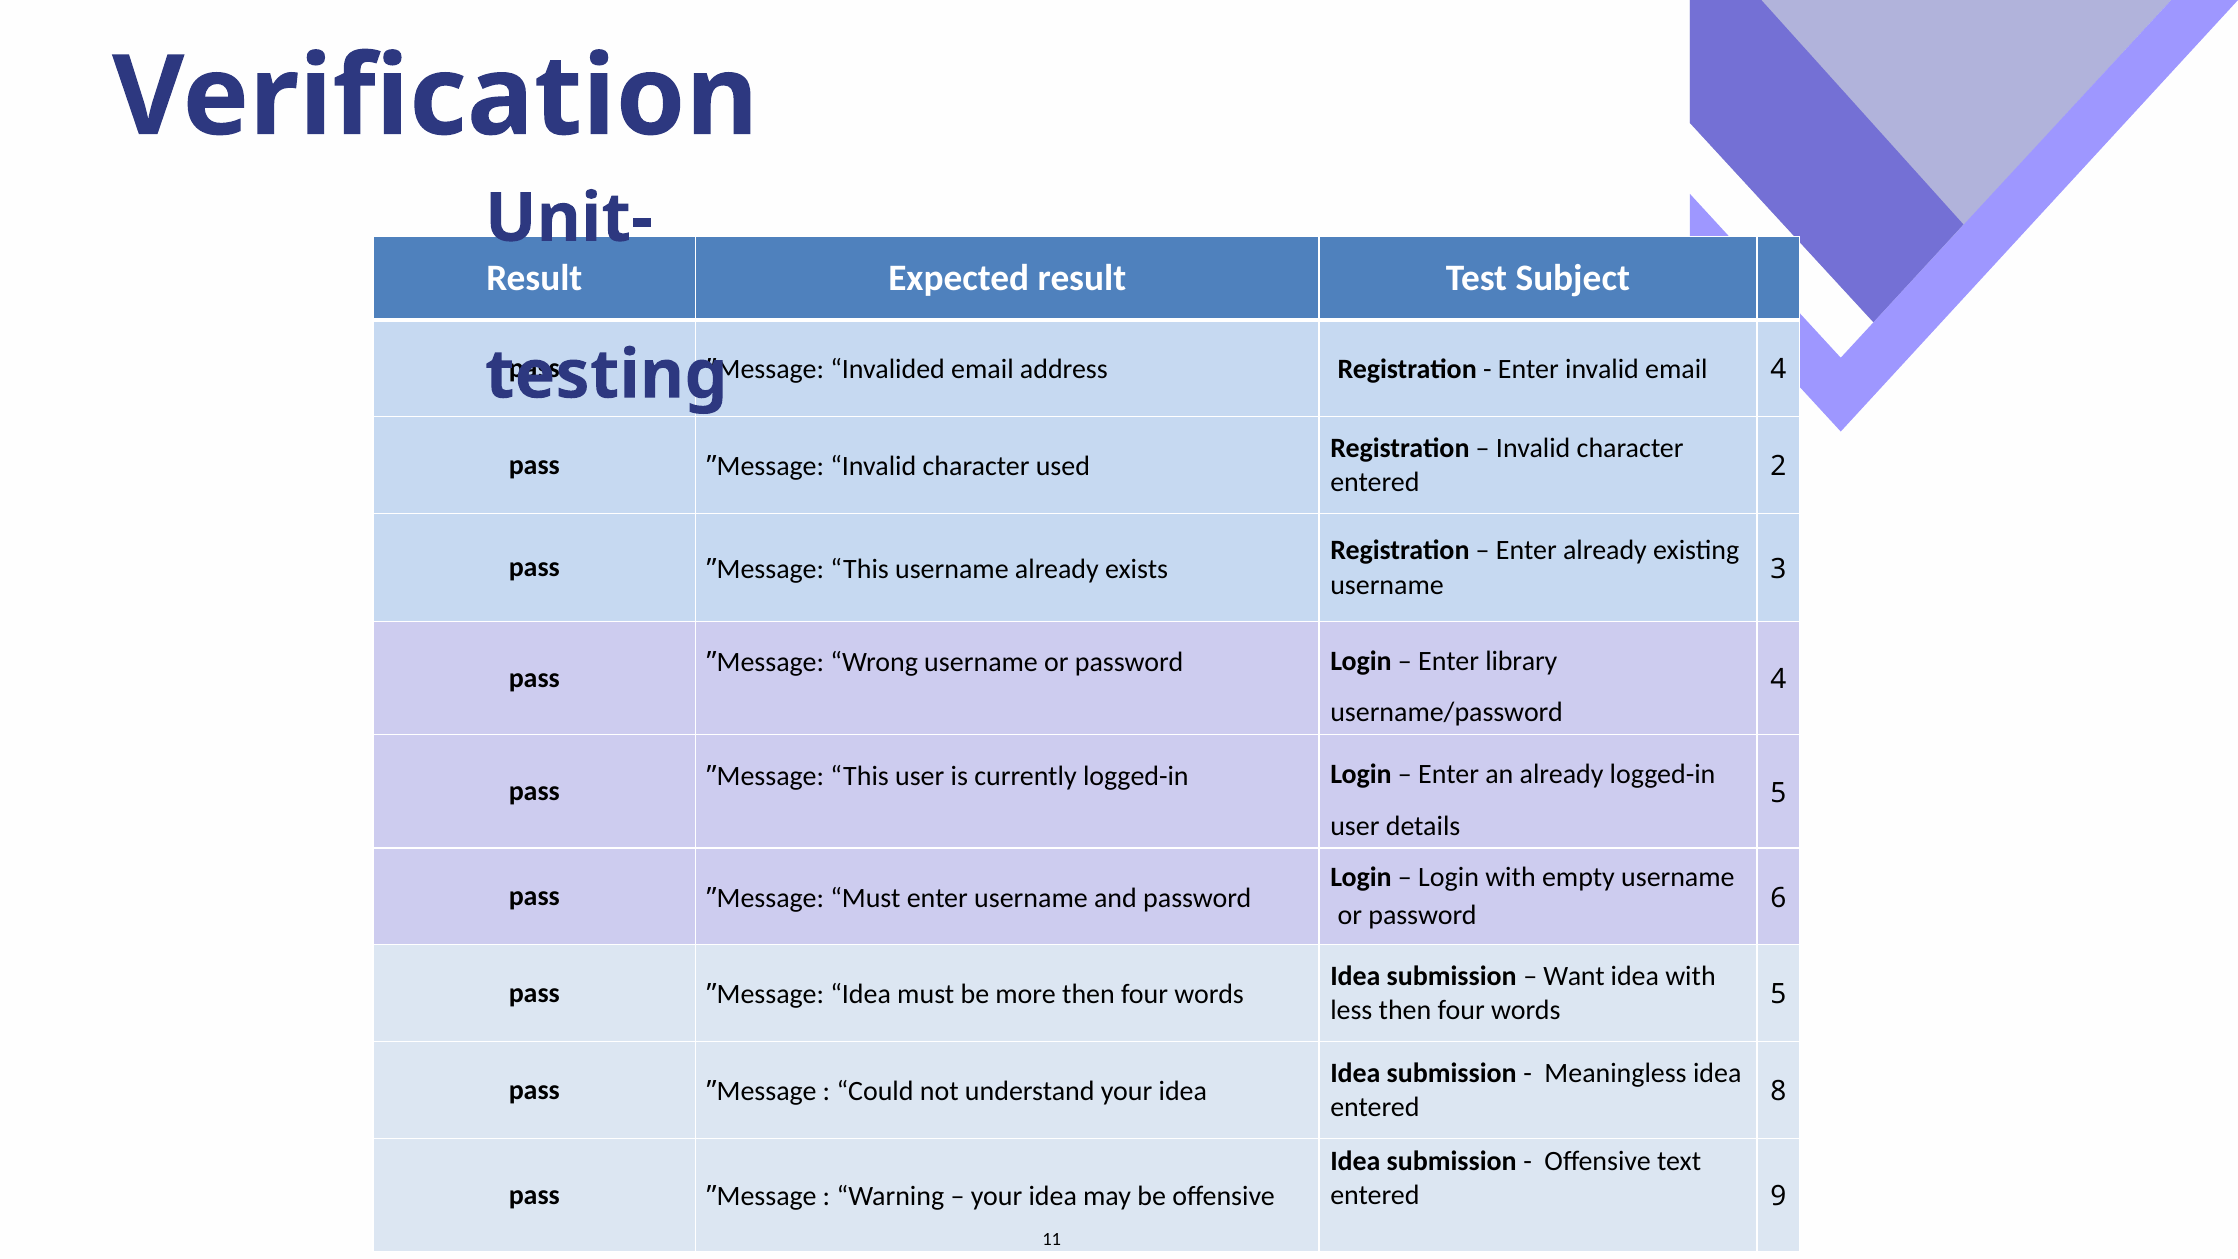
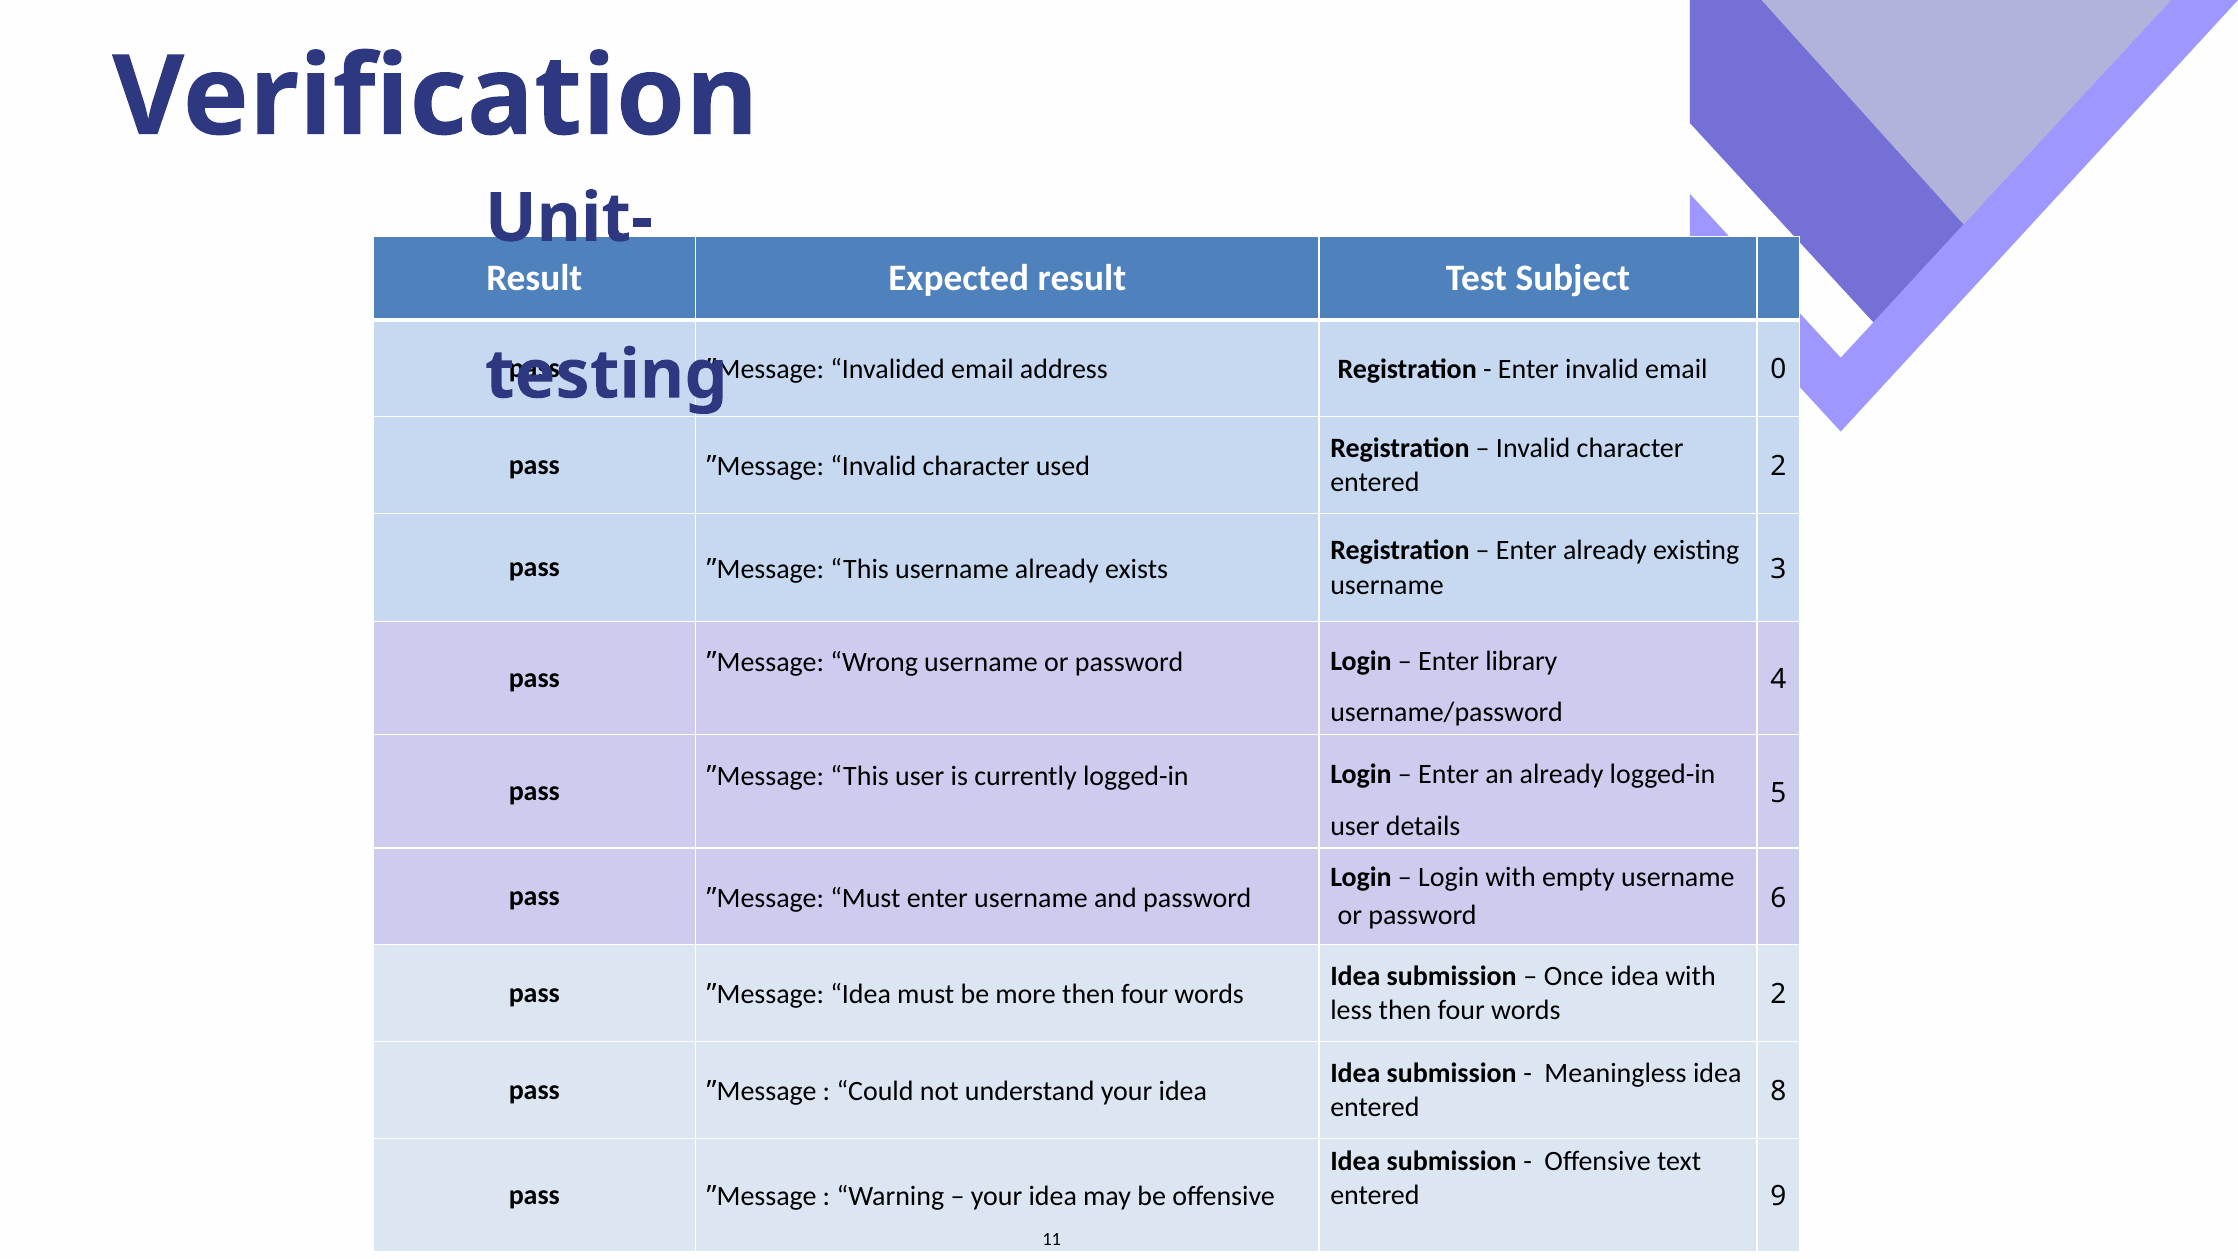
email 4: 4 -> 0 (1778, 370)
Want: Want -> Once (1574, 976)
words 5: 5 -> 2 (1778, 995)
